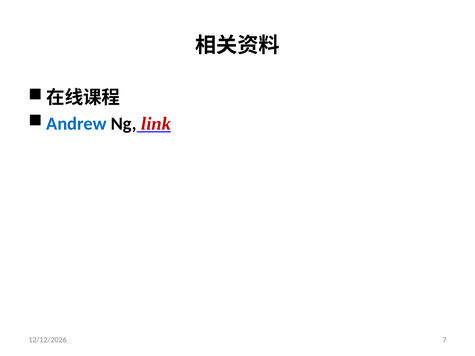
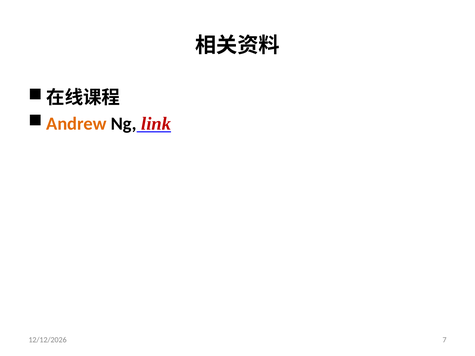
Andrew colour: blue -> orange (76, 124)
